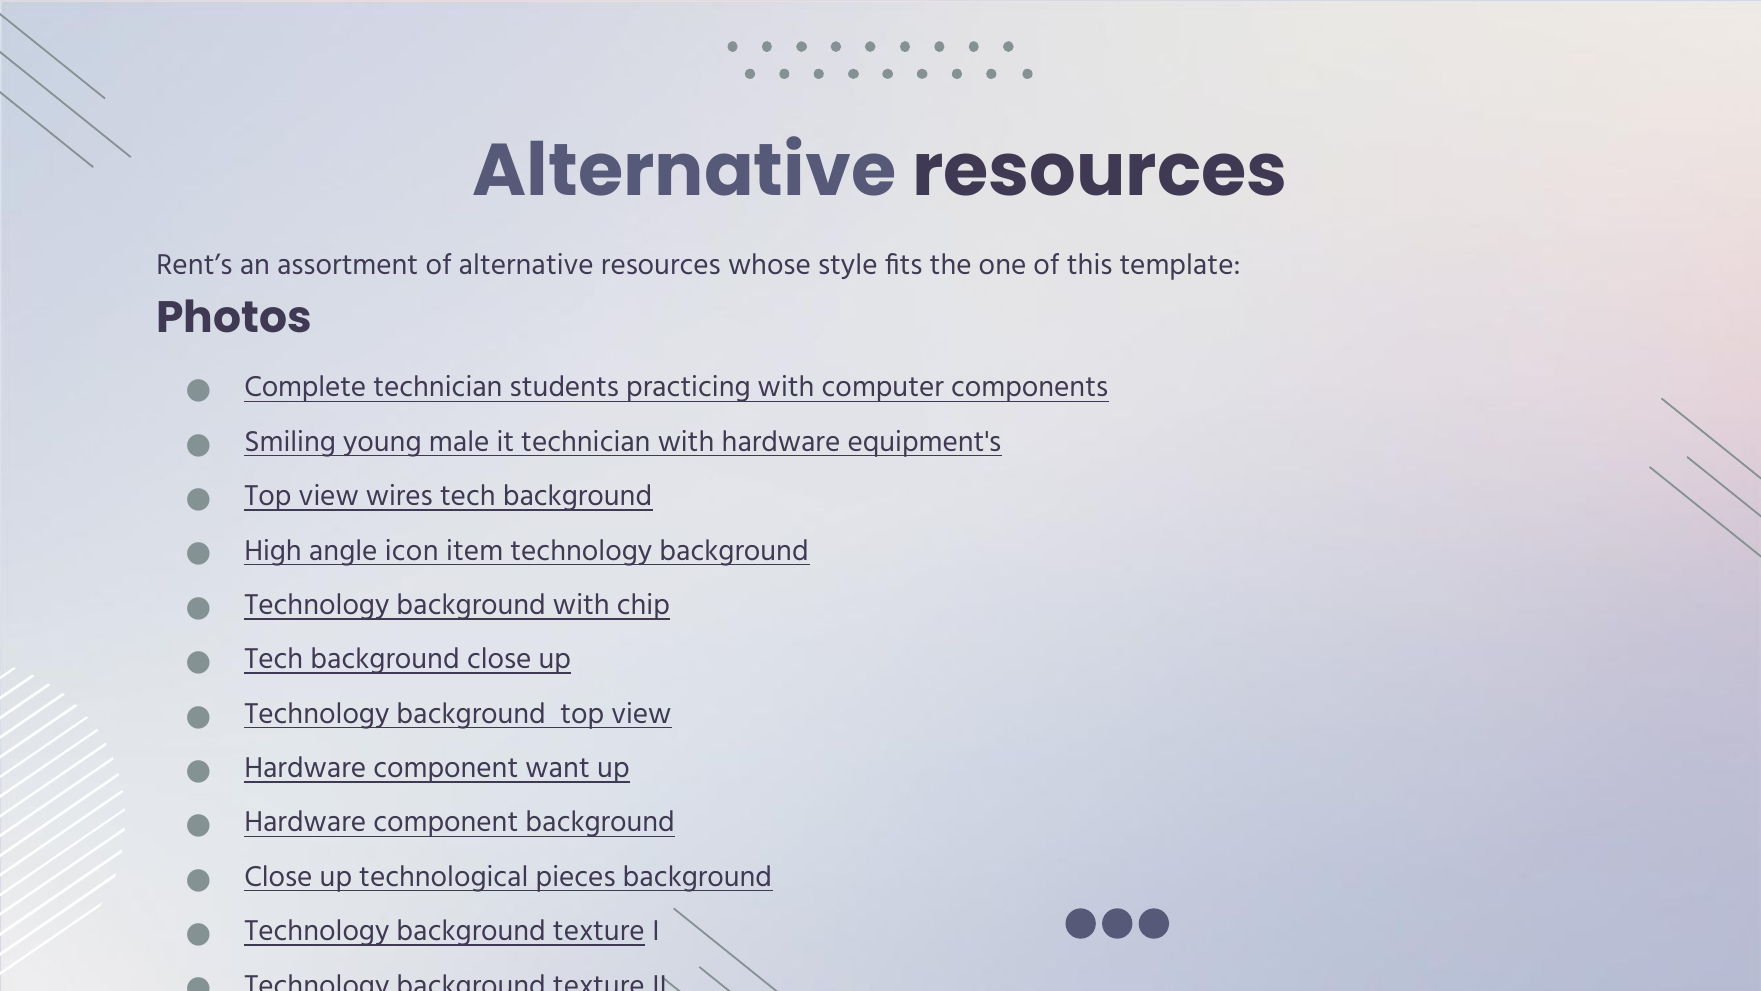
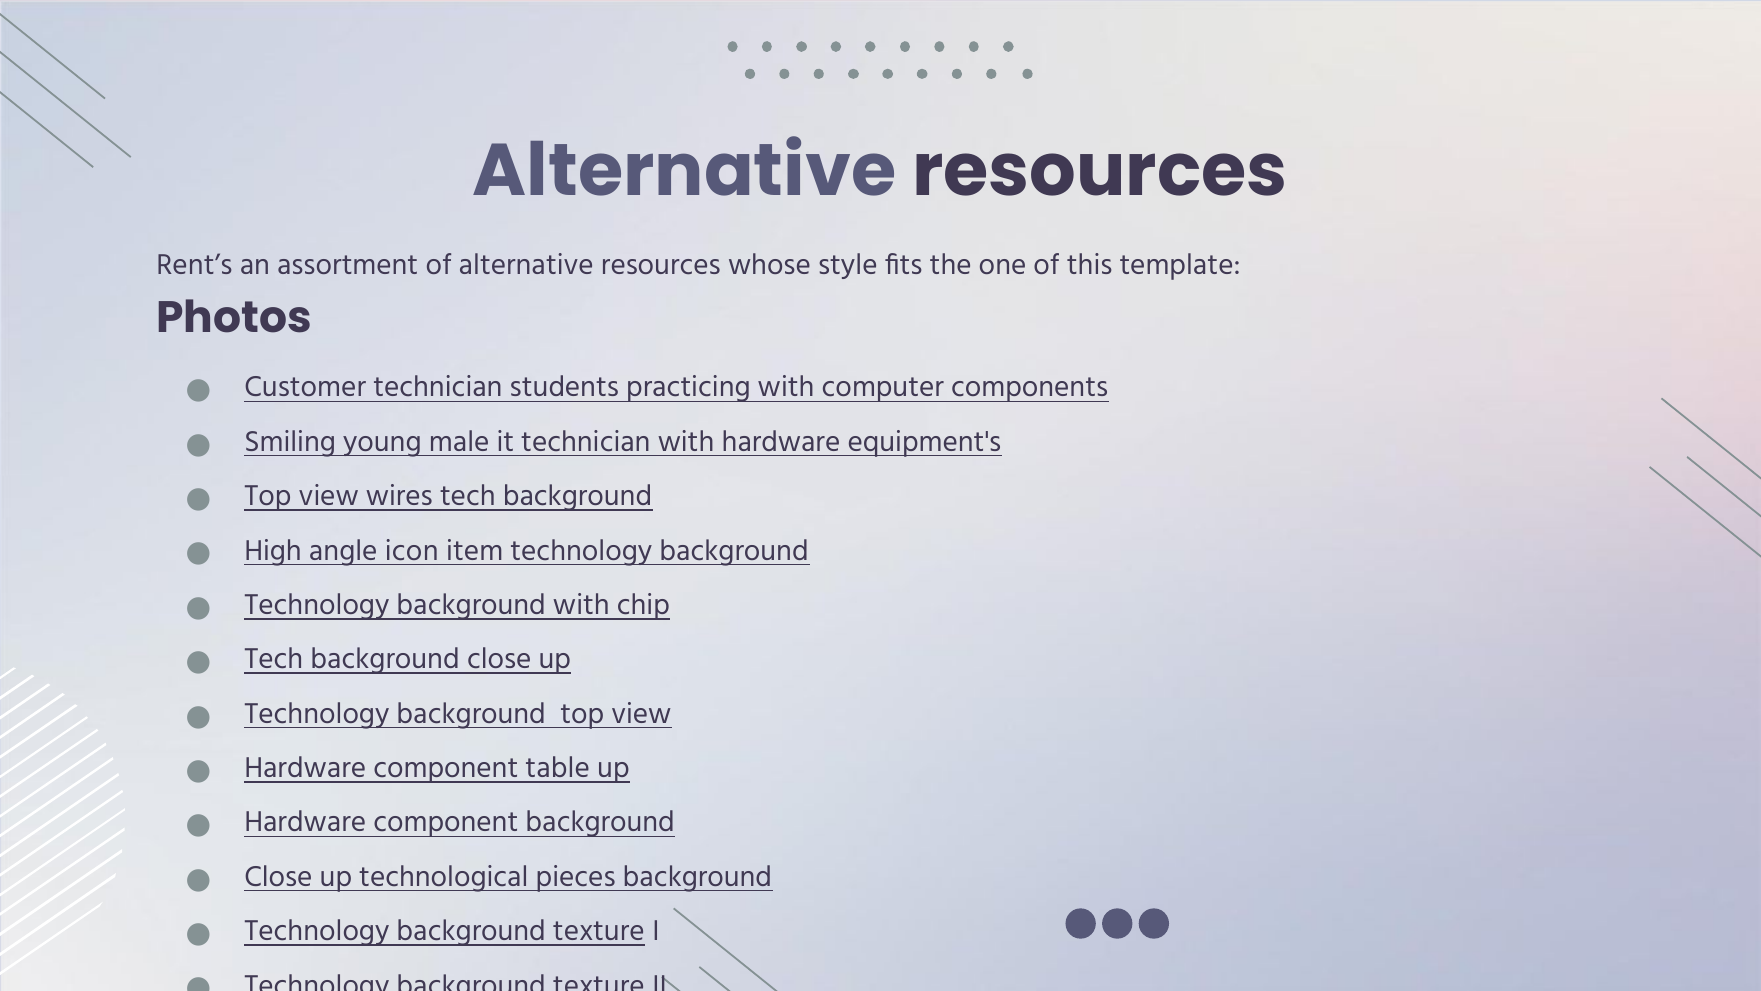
Complete: Complete -> Customer (305, 387)
want: want -> table (558, 768)
